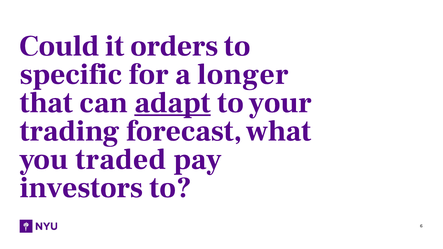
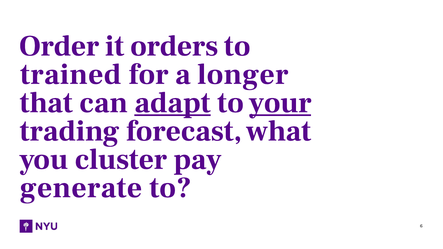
Could: Could -> Order (59, 46)
specific: specific -> trained (71, 74)
your underline: none -> present (280, 103)
traded: traded -> cluster (121, 159)
investors: investors -> generate (81, 188)
